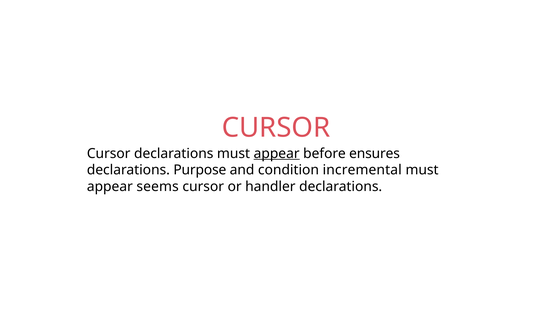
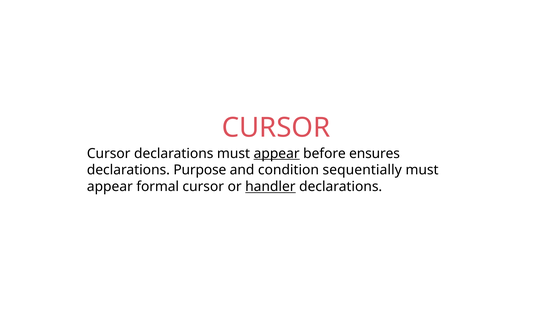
incremental: incremental -> sequentially (362, 170)
seems: seems -> formal (158, 186)
handler underline: none -> present (270, 186)
